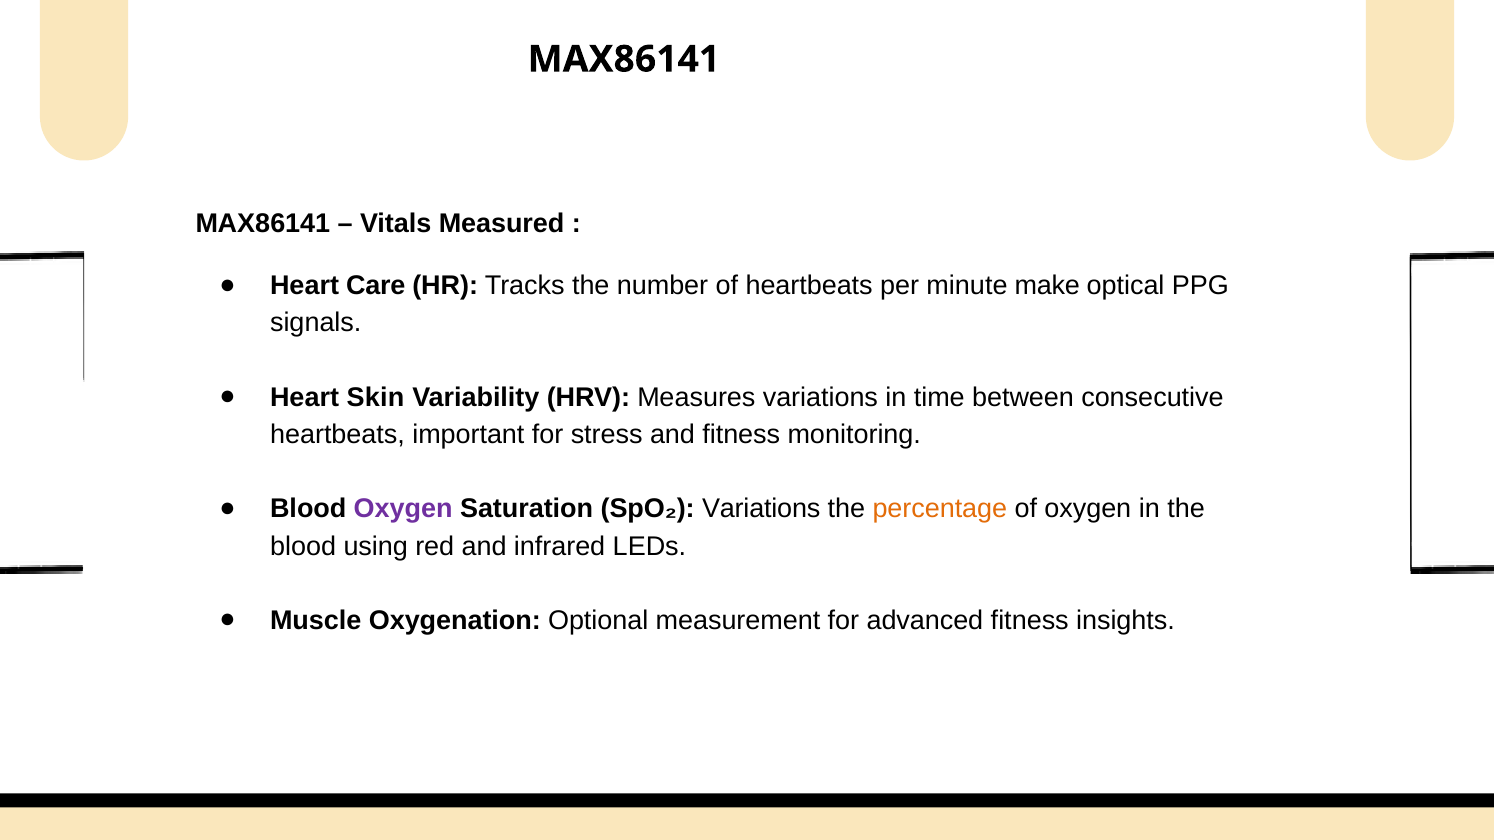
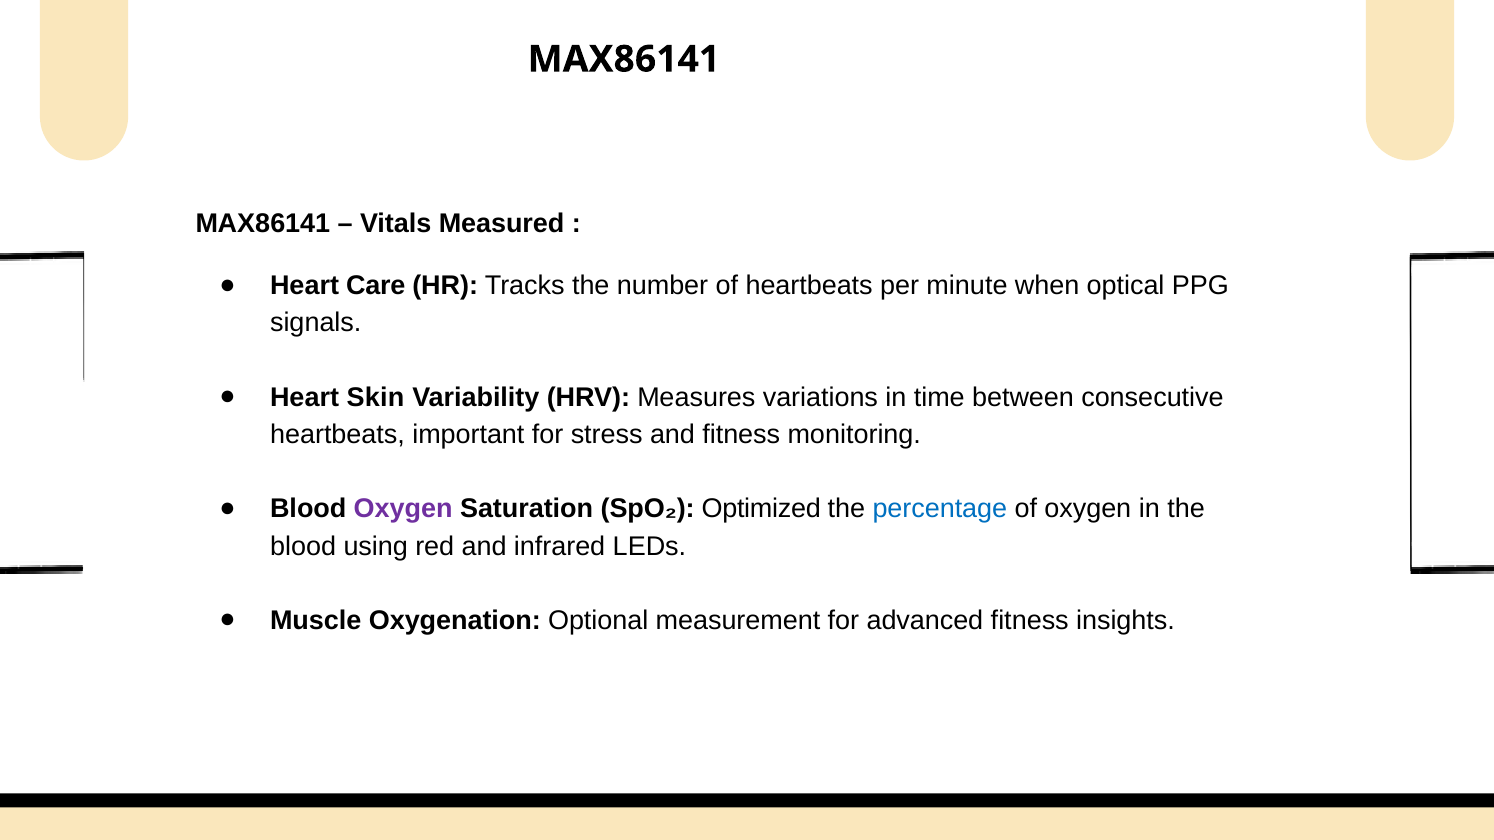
make: make -> when (1047, 286)
SpO₂ Variations: Variations -> Optimized (761, 509)
percentage colour: orange -> blue (940, 509)
